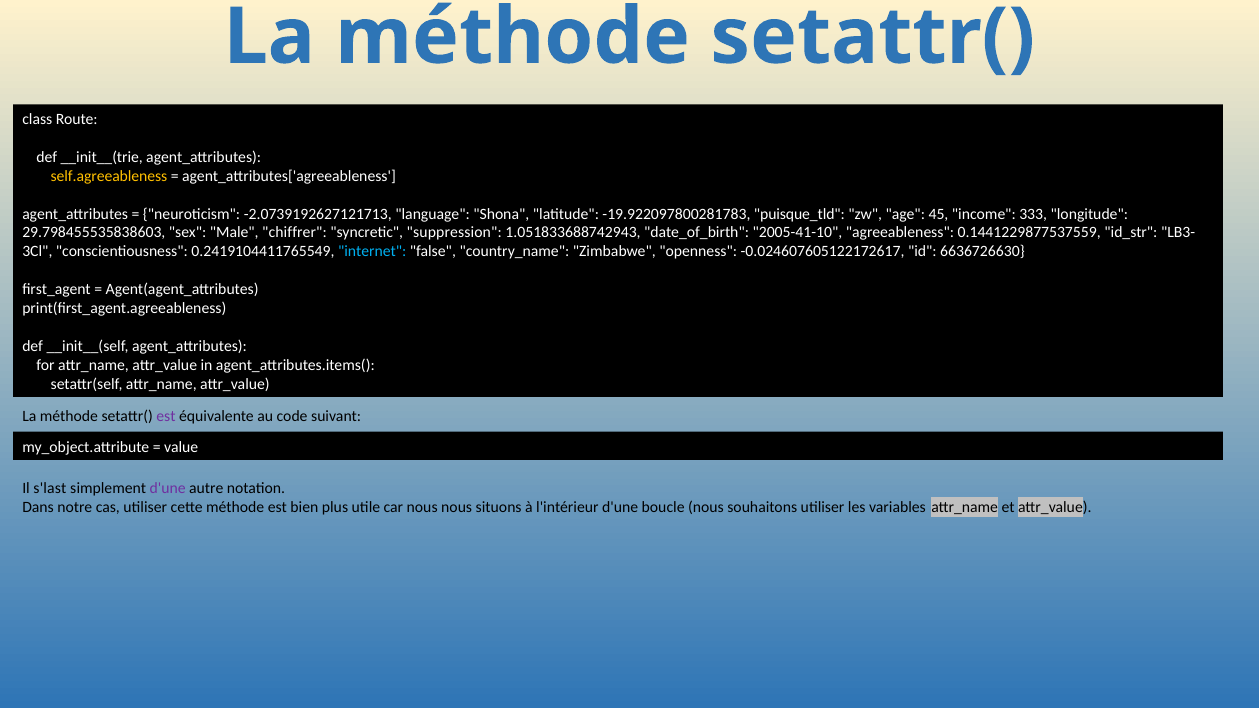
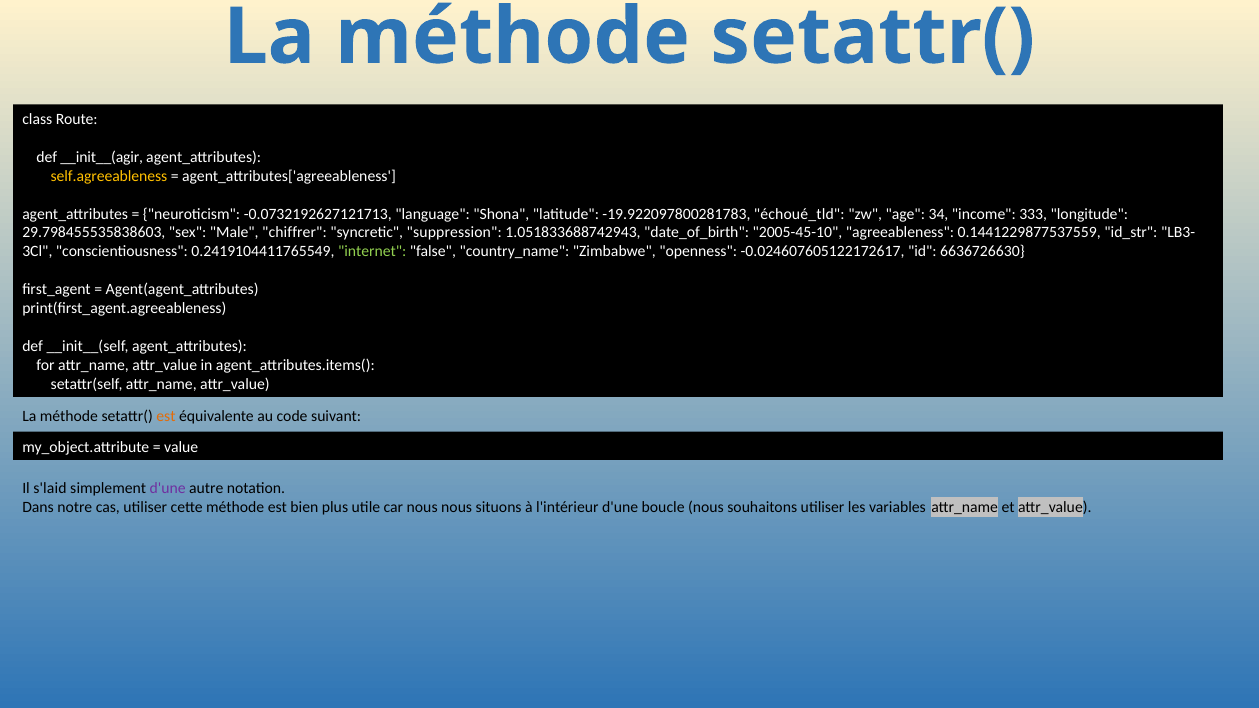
__init__(trie: __init__(trie -> __init__(agir (102, 157)
-2.0739192627121713: -2.0739192627121713 -> -0.0732192627121713 (318, 214)
puisque_tld: puisque_tld -> échoué_tld (799, 214)
45: 45 -> 34 (938, 214)
2005-41-10: 2005-41-10 -> 2005-45-10 (797, 233)
internet colour: light blue -> light green (372, 252)
est colour: purple -> orange (166, 417)
s'last: s'last -> s'laid (50, 488)
